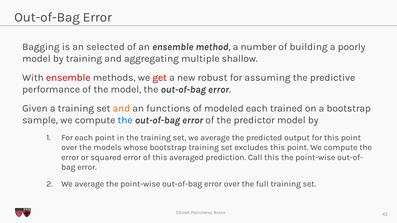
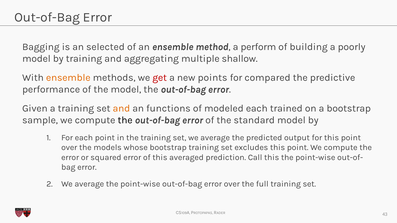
number: number -> perform (258, 47)
ensemble colour: red -> orange (68, 78)
robust: robust -> points (213, 78)
assuming: assuming -> compared (268, 78)
the colour: blue -> black (125, 120)
predictor: predictor -> standard (254, 120)
